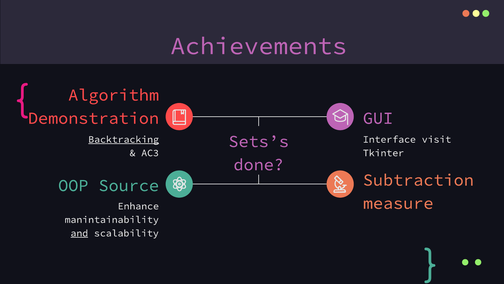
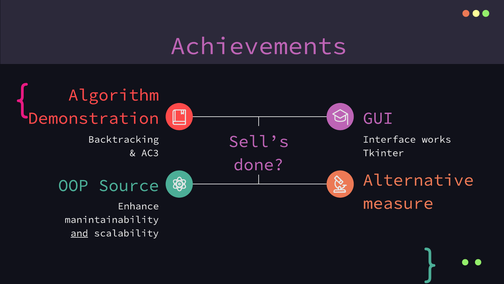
Backtracking underline: present -> none (124, 139)
visit: visit -> works (437, 139)
Sets’s: Sets’s -> Sell’s (259, 141)
Subtraction: Subtraction -> Alternative (418, 180)
